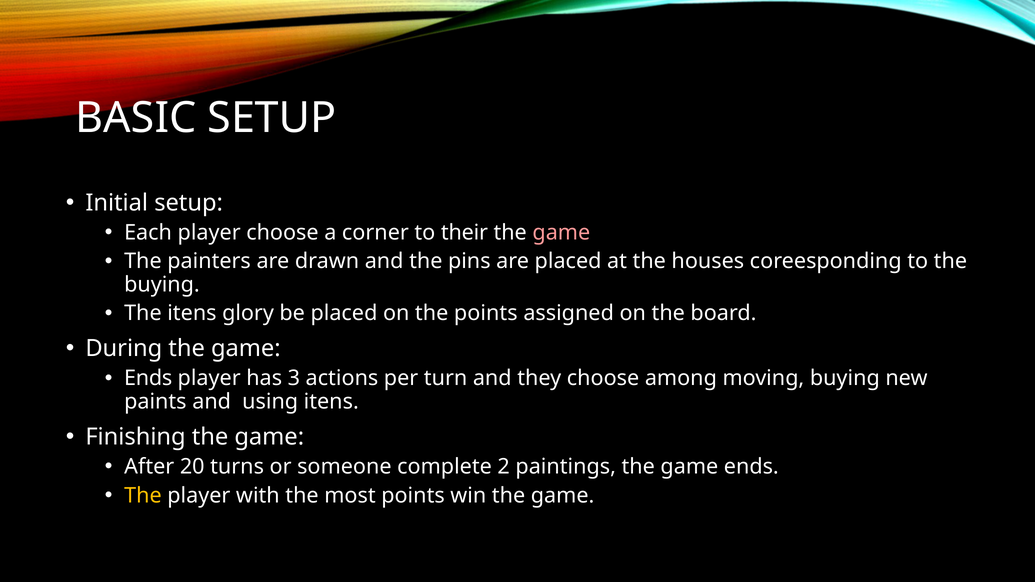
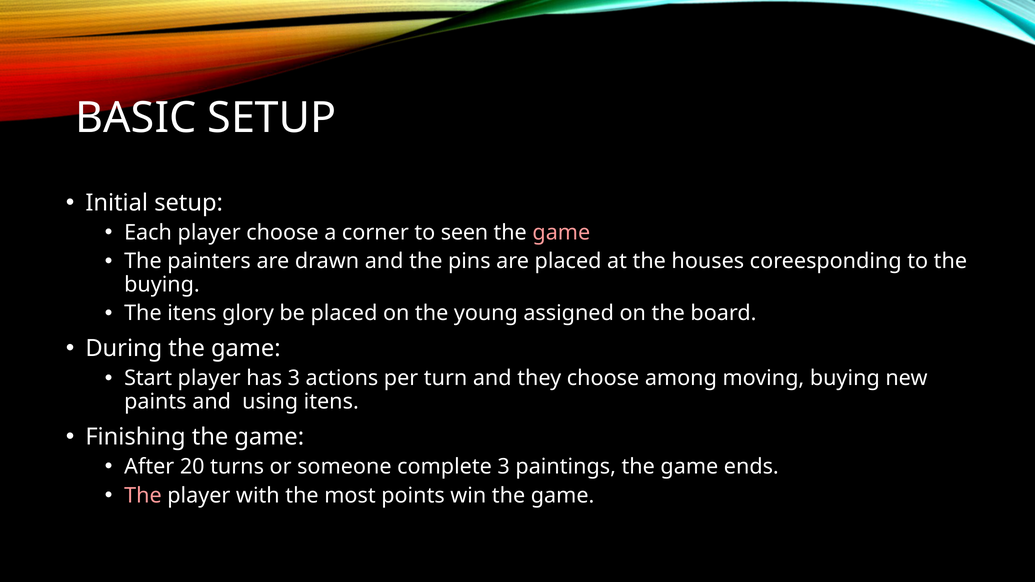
their: their -> seen (465, 233)
the points: points -> young (486, 313)
Ends: Ends -> Start (148, 378)
complete 2: 2 -> 3 (504, 467)
The colour: yellow -> pink (143, 496)
